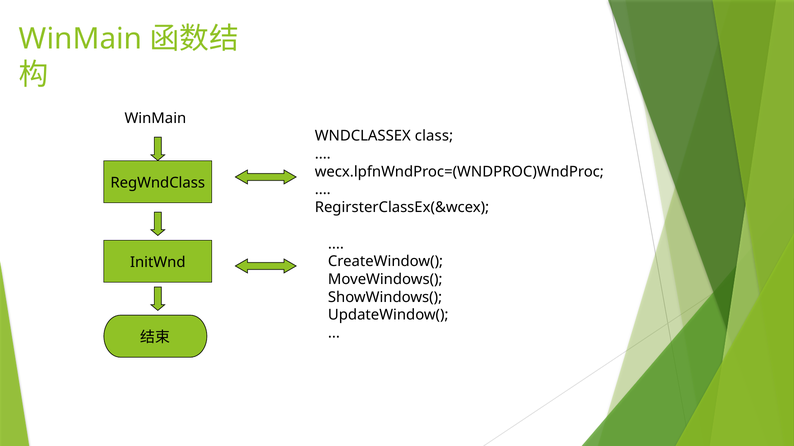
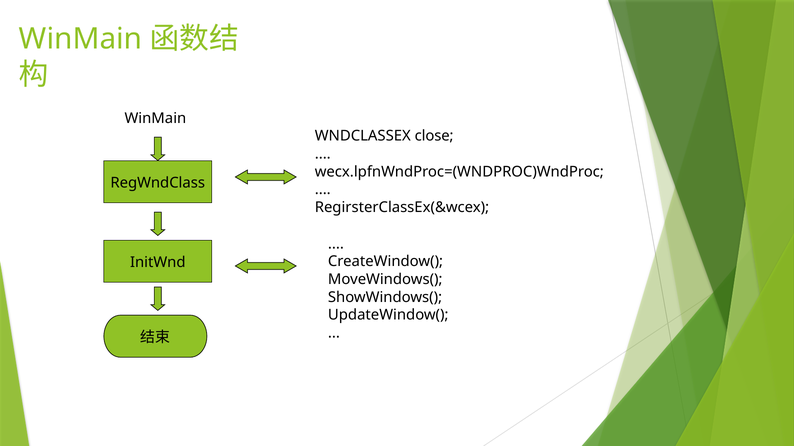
class: class -> close (434, 136)
